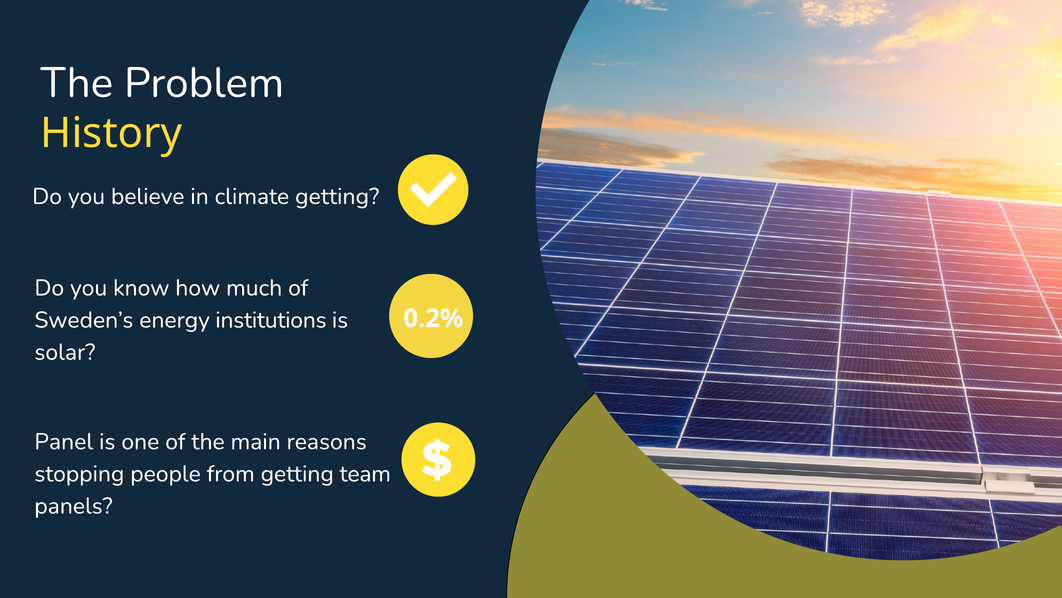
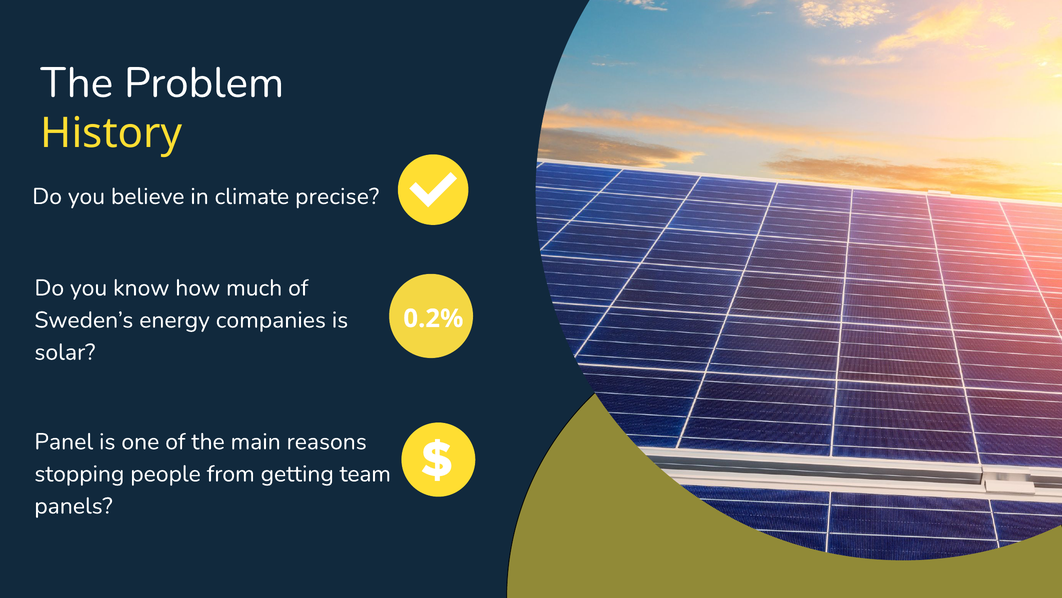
climate getting: getting -> precise (337, 196)
institutions: institutions -> companies (271, 320)
